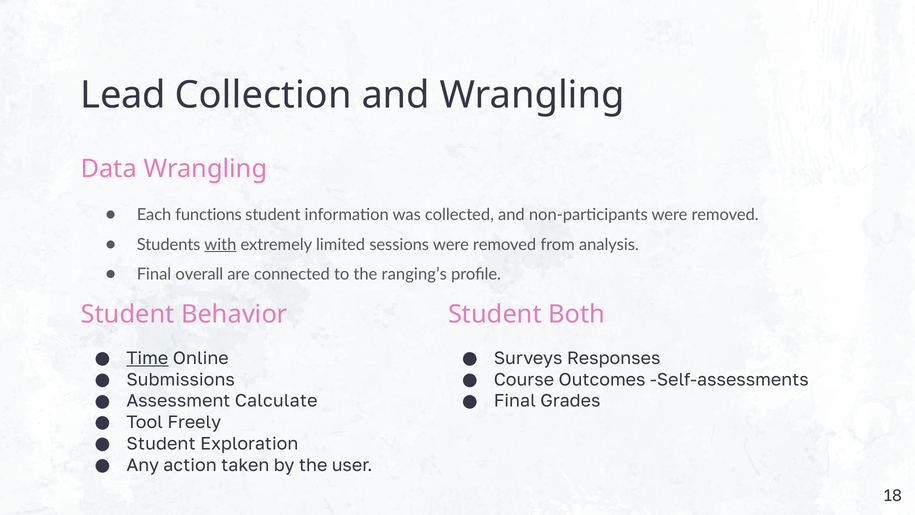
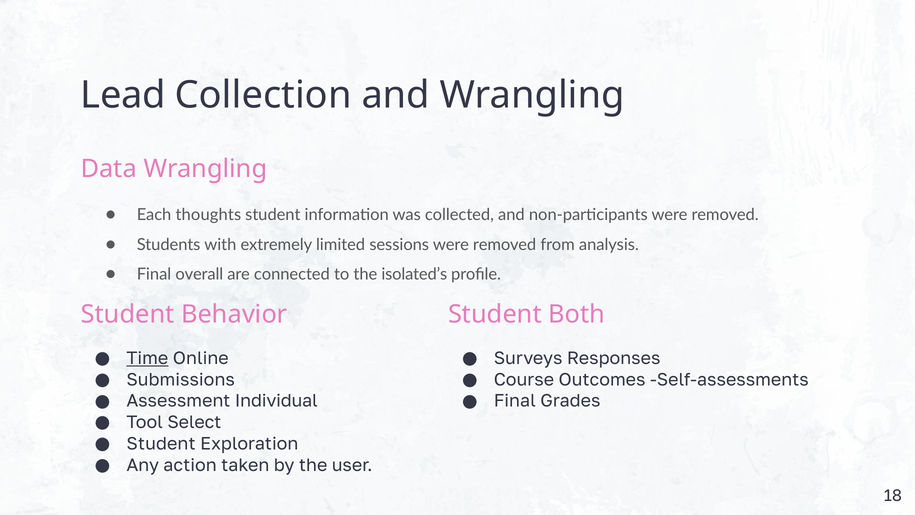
functions: functions -> thoughts (208, 215)
with underline: present -> none (220, 244)
ranging’s: ranging’s -> isolated’s (414, 274)
Calculate: Calculate -> Individual (276, 401)
Freely: Freely -> Select (194, 422)
